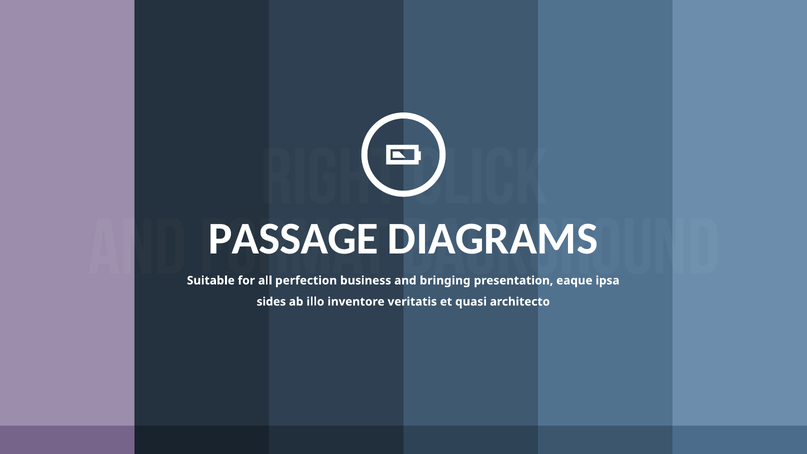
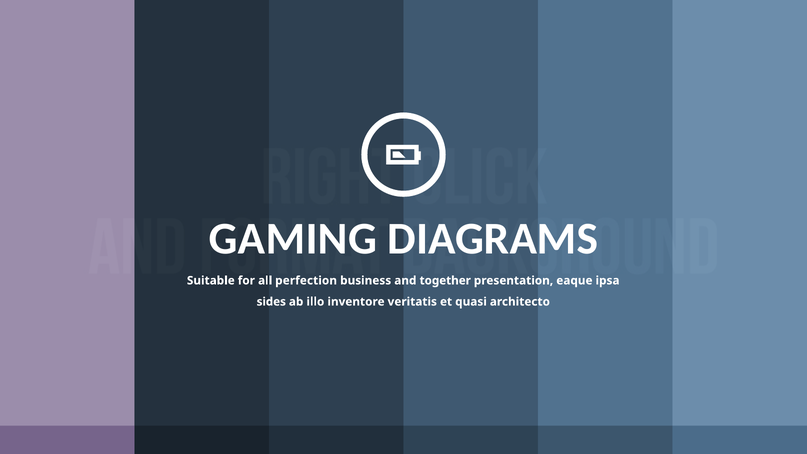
PASSAGE: PASSAGE -> GAMING (293, 239)
bringing: bringing -> together (445, 280)
